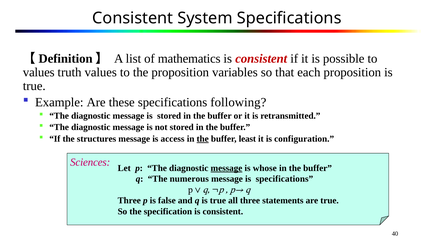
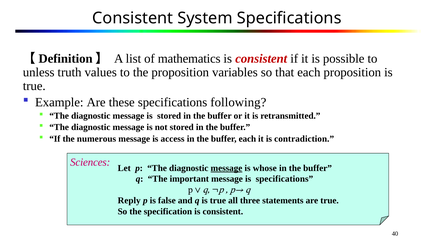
values: values -> unless (39, 72)
structures: structures -> numerous (96, 139)
the underline: present -> none (203, 139)
buffer least: least -> each (247, 139)
configuration: configuration -> contradiction (304, 139)
numerous: numerous -> important (189, 179)
Three: Three -> Reply (129, 201)
